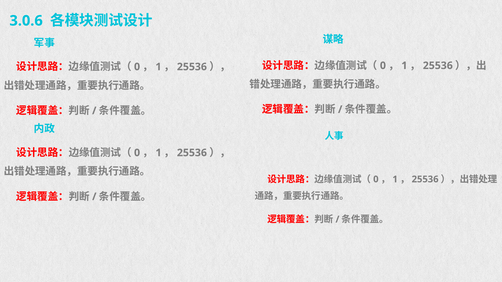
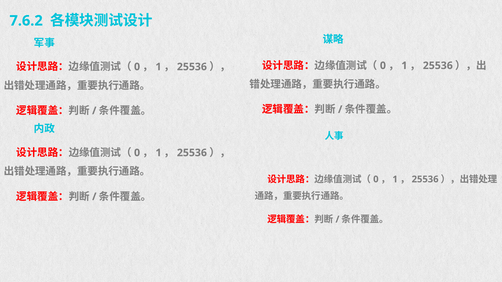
3.0.6: 3.0.6 -> 7.6.2 (26, 21)
